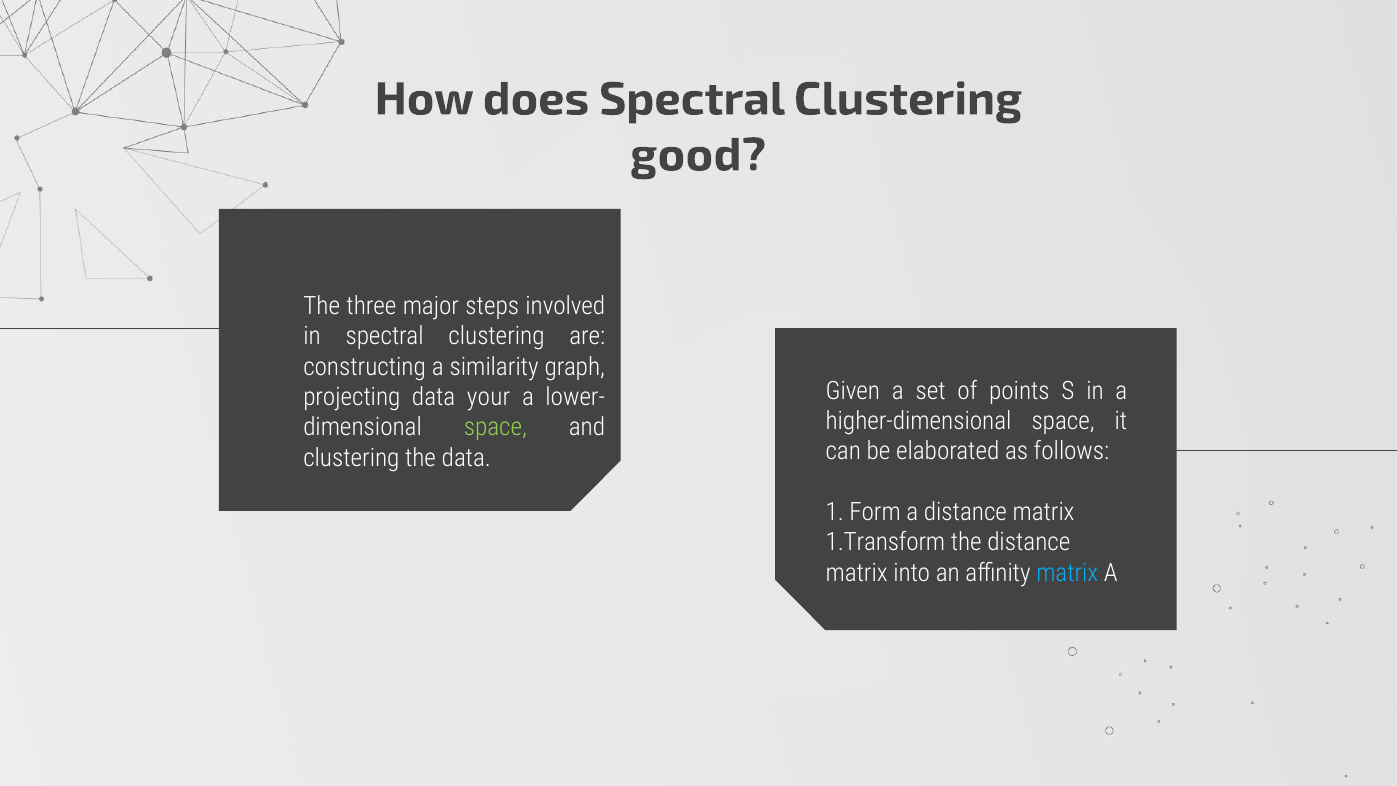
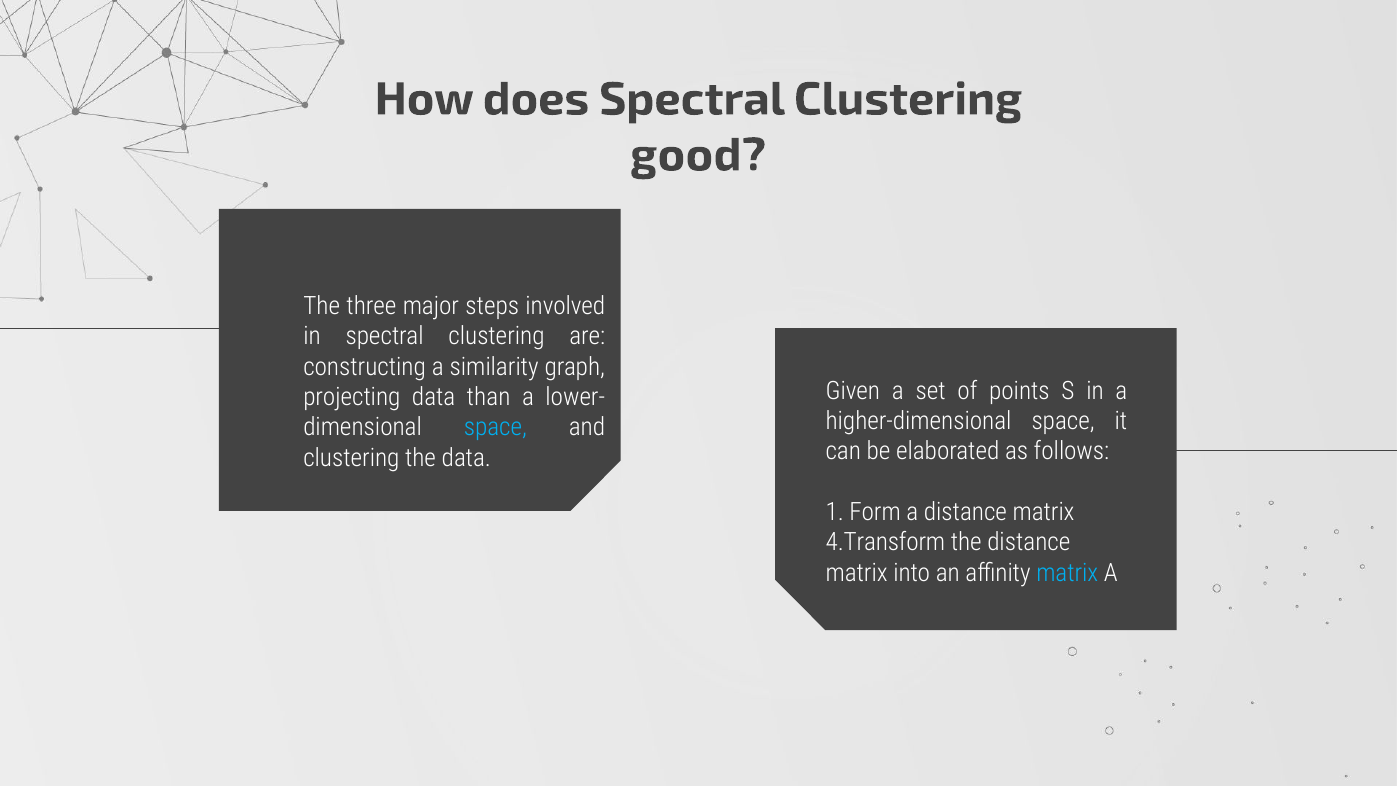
your: your -> than (489, 397)
space colour: light green -> light blue (495, 427)
1.Transform: 1.Transform -> 4.Transform (885, 542)
